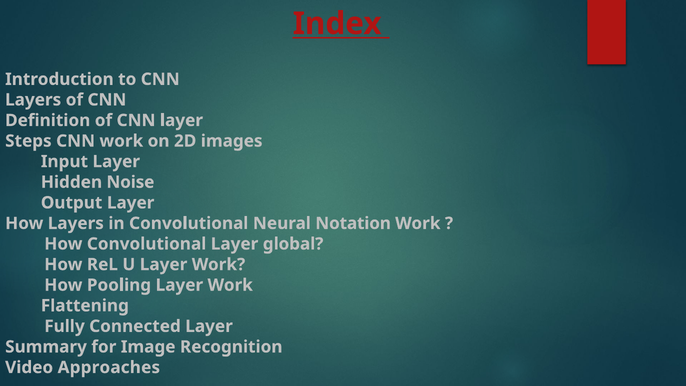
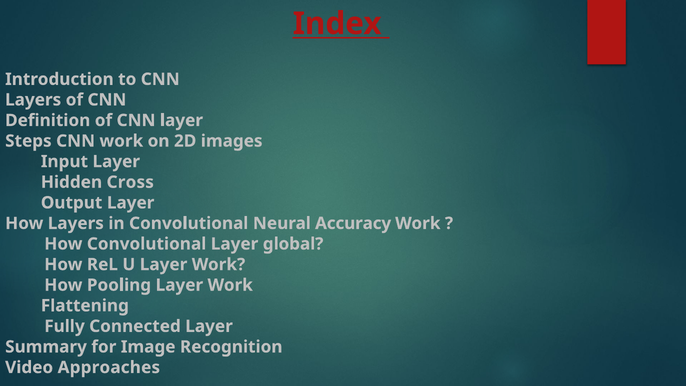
Noise: Noise -> Cross (130, 182)
Notation: Notation -> Accuracy (353, 223)
